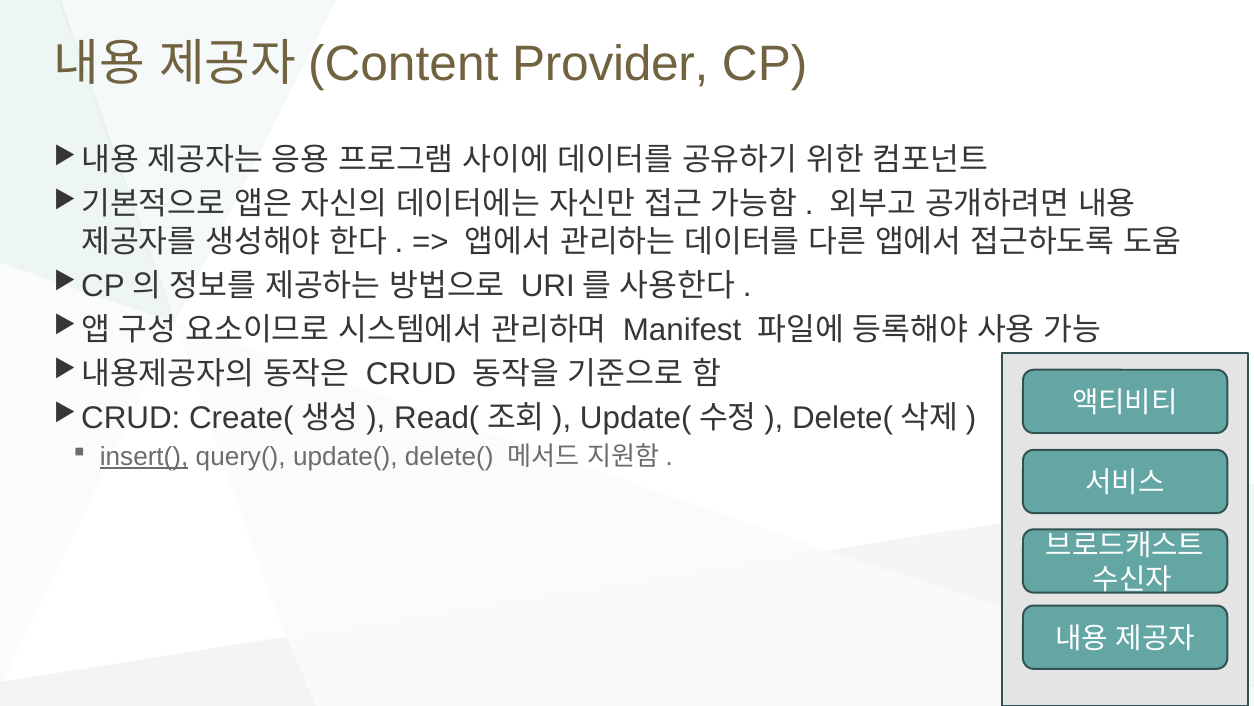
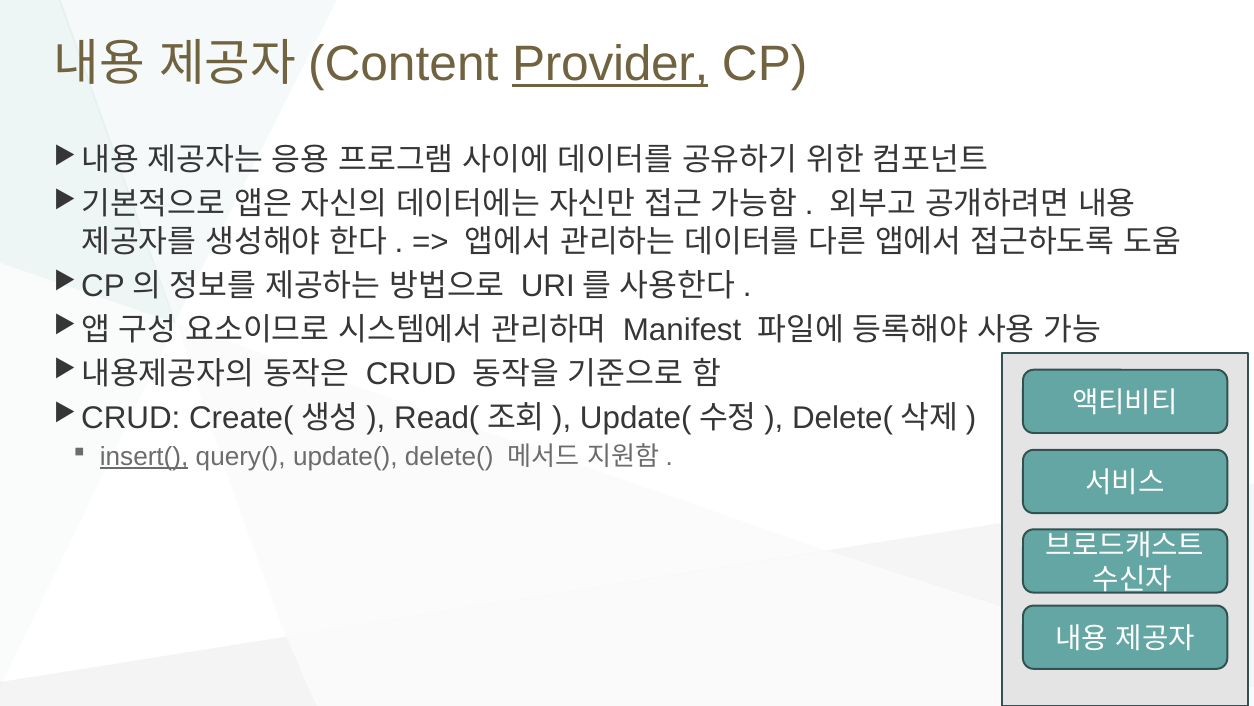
Provider underline: none -> present (610, 65)
